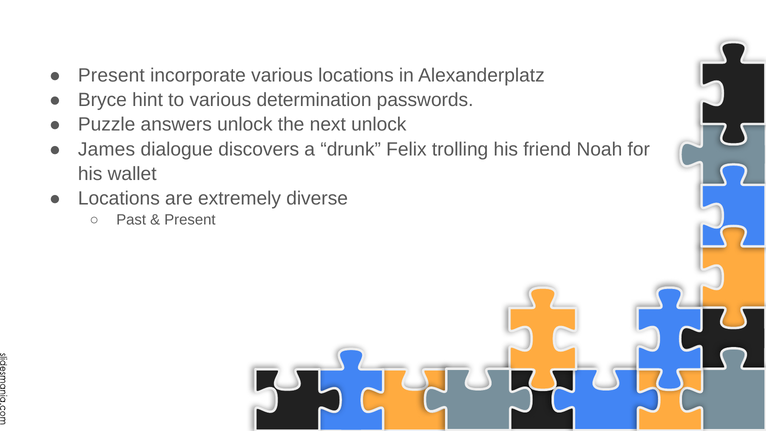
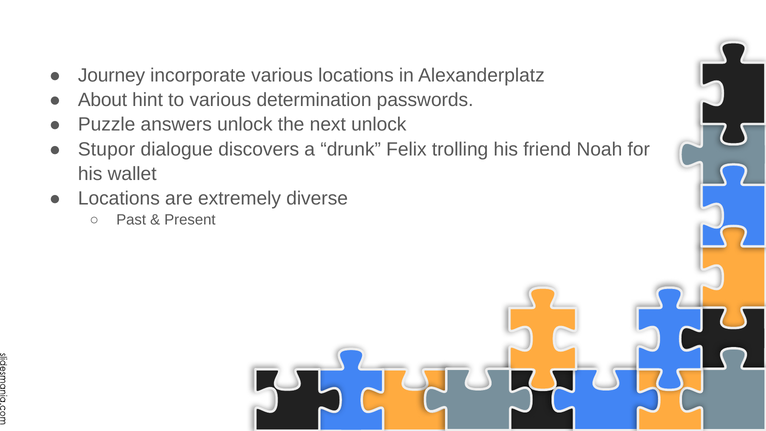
Present: Present -> Journey (112, 75)
Bryce: Bryce -> About (102, 100)
James: James -> Stupor (107, 149)
